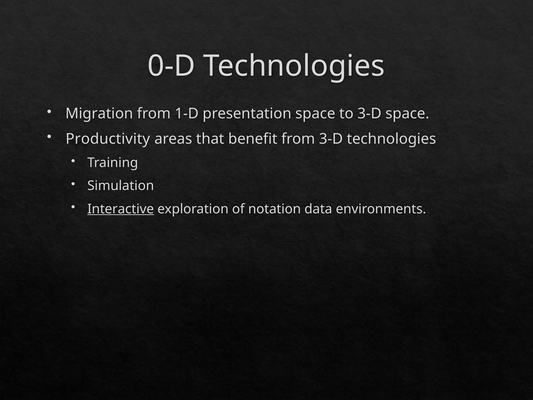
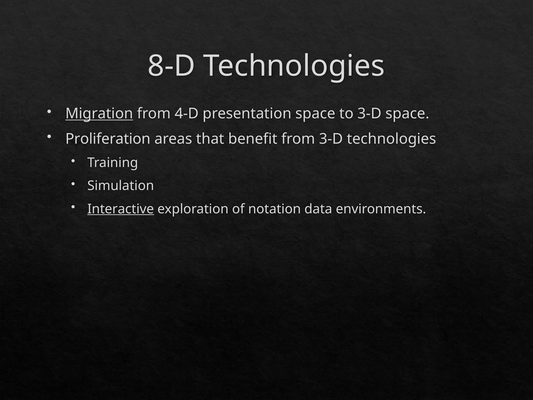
0-D: 0-D -> 8-D (171, 66)
Migration underline: none -> present (99, 114)
1-D: 1-D -> 4-D (187, 114)
Productivity: Productivity -> Proliferation (108, 139)
